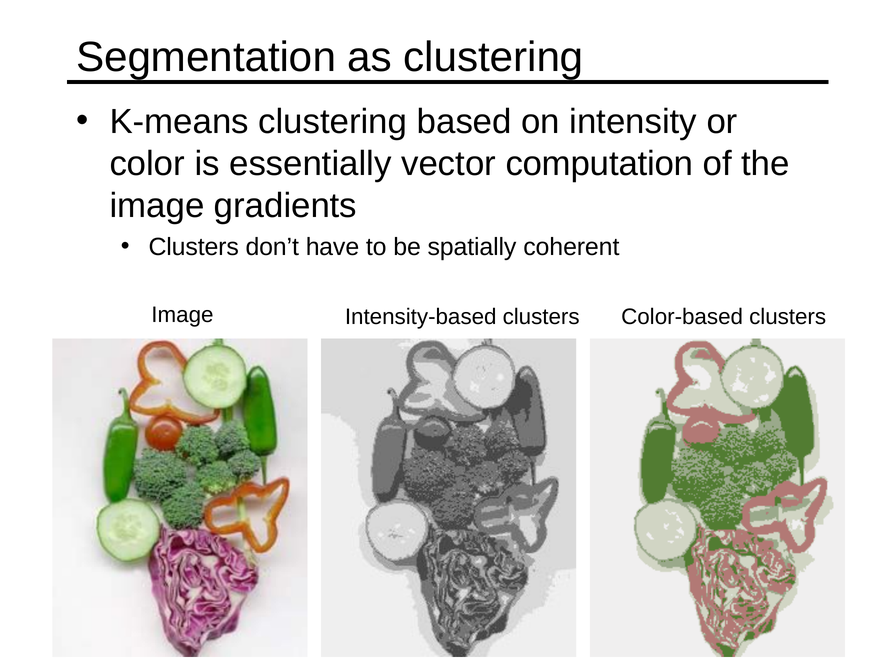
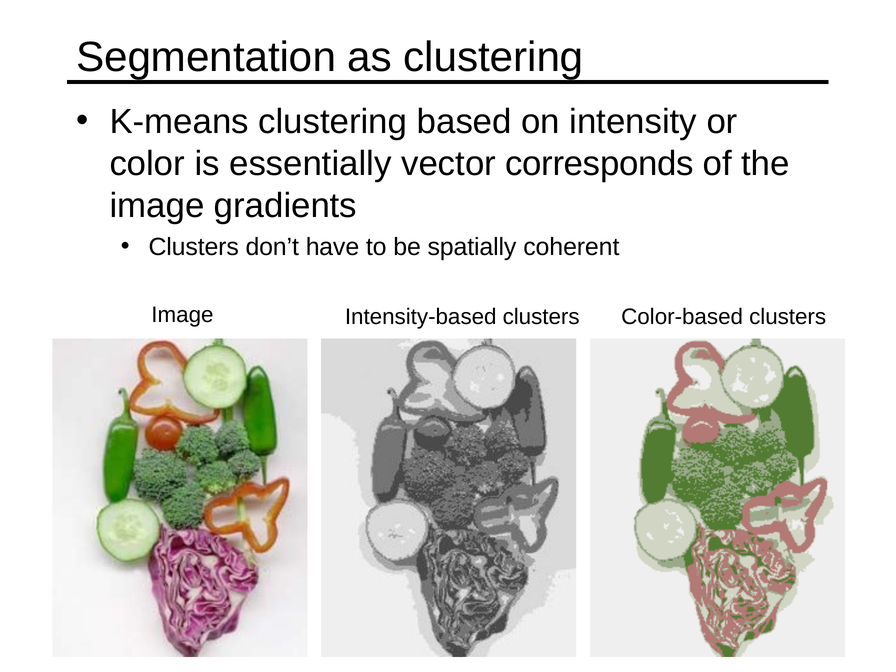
computation: computation -> corresponds (599, 164)
